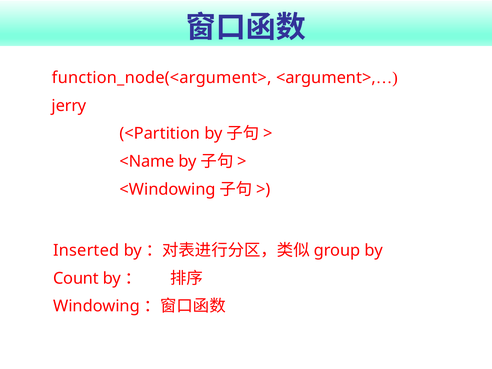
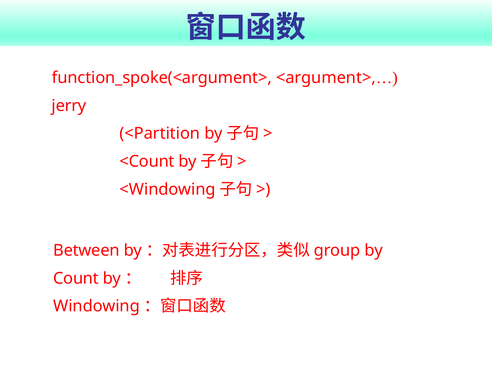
function_node(<argument>: function_node(<argument> -> function_spoke(<argument> (162, 78)
<Name: <Name -> <Count (147, 161)
Inserted: Inserted -> Between (86, 250)
